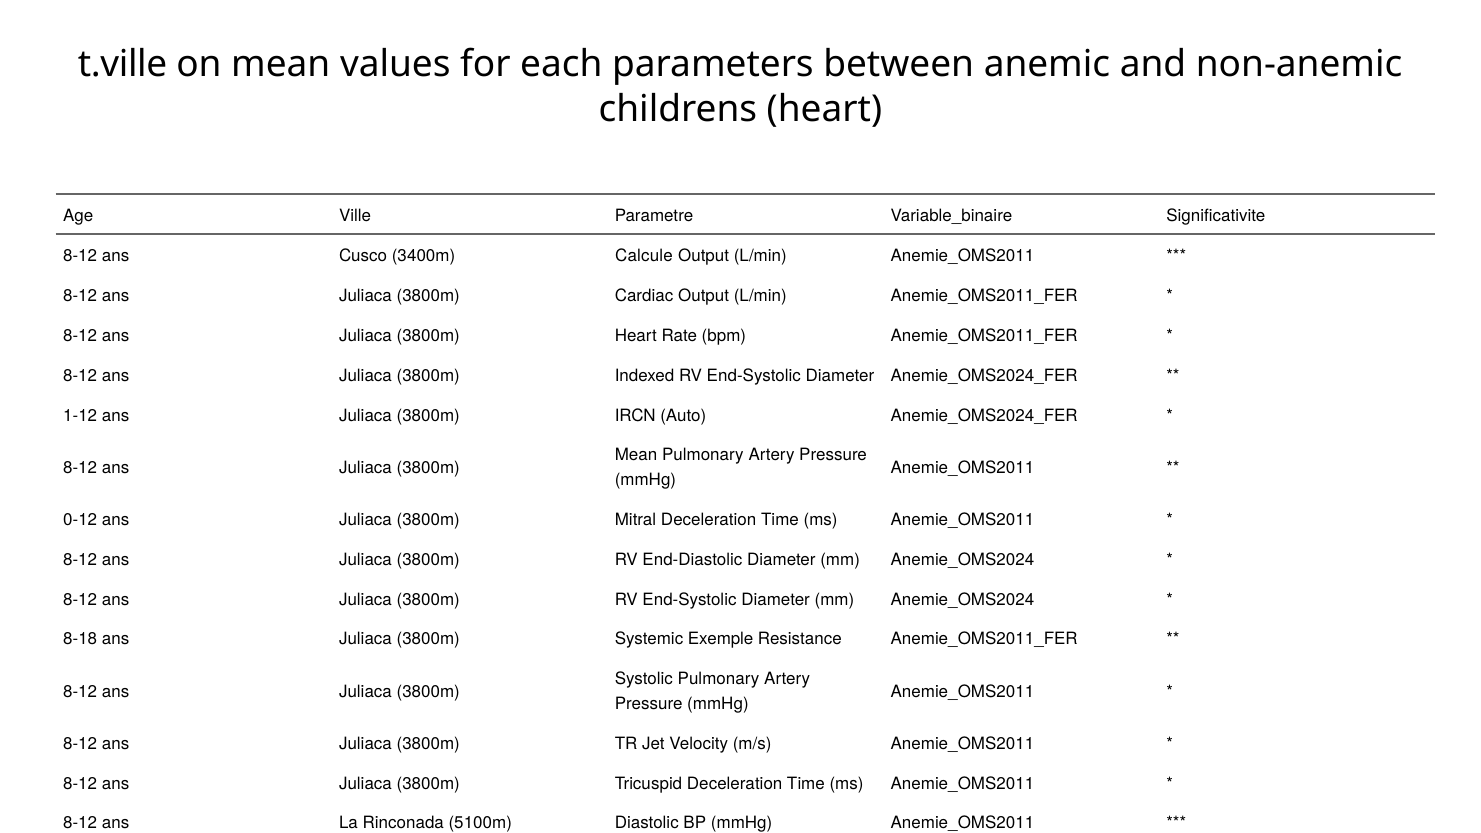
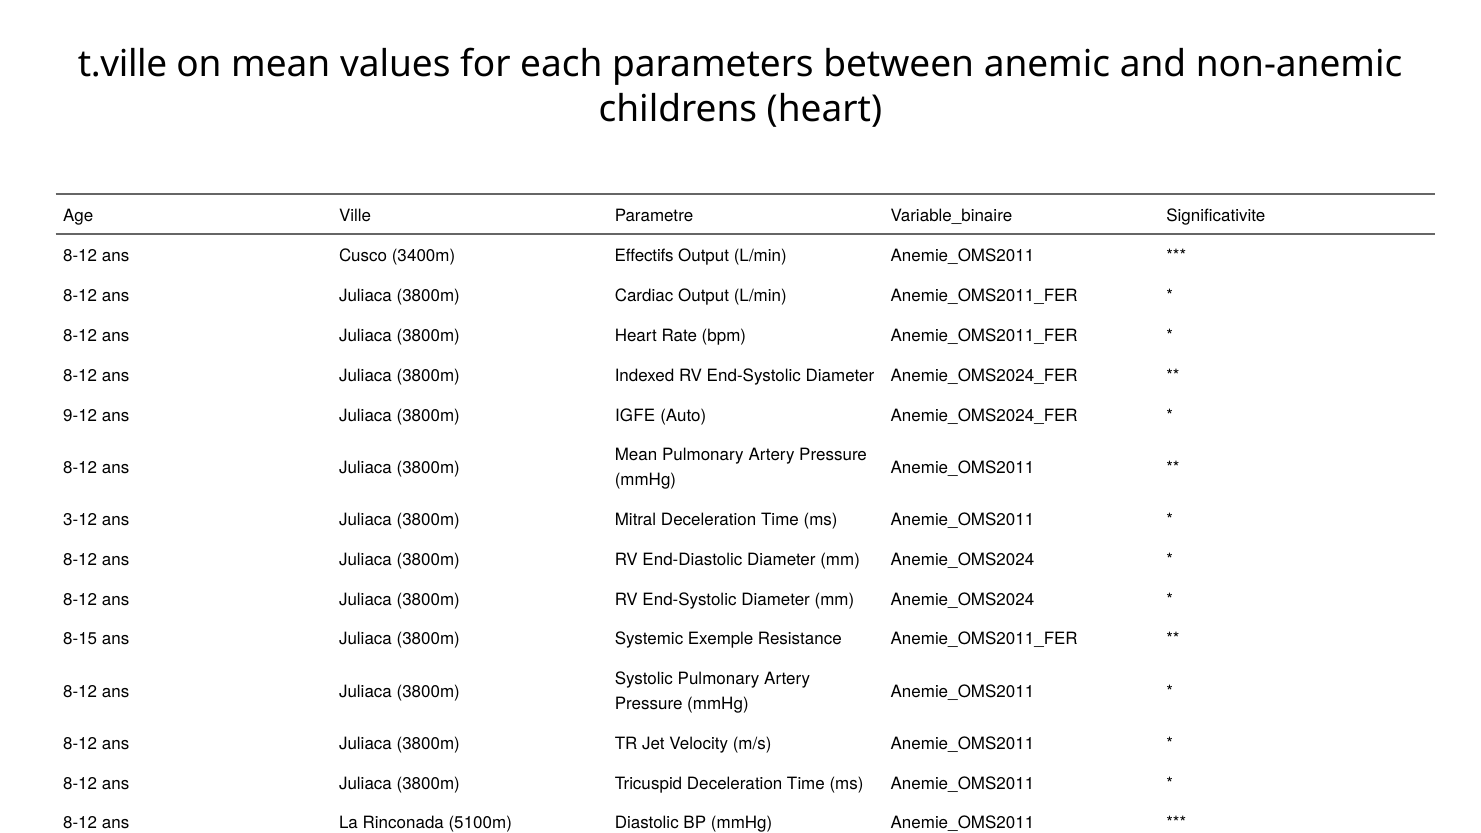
Calcule: Calcule -> Effectifs (644, 256)
1-12: 1-12 -> 9-12 (80, 416)
IRCN: IRCN -> IGFE (635, 416)
0-12: 0-12 -> 3-12 (80, 520)
8-18: 8-18 -> 8-15 (80, 639)
